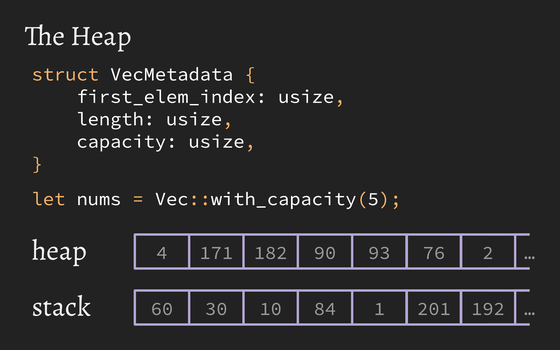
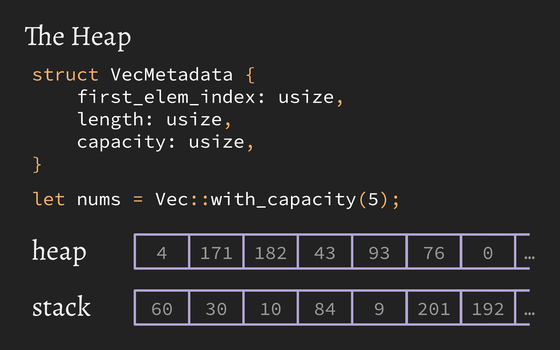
90: 90 -> 43 (325, 253)
2: 2 -> 0 (488, 253)
1: 1 -> 9 (379, 309)
